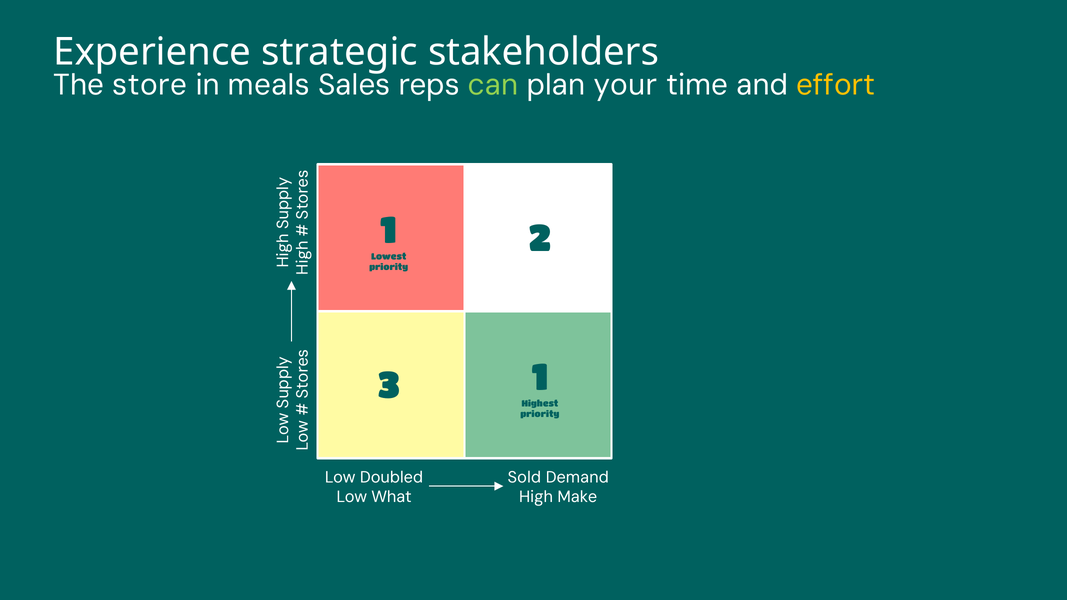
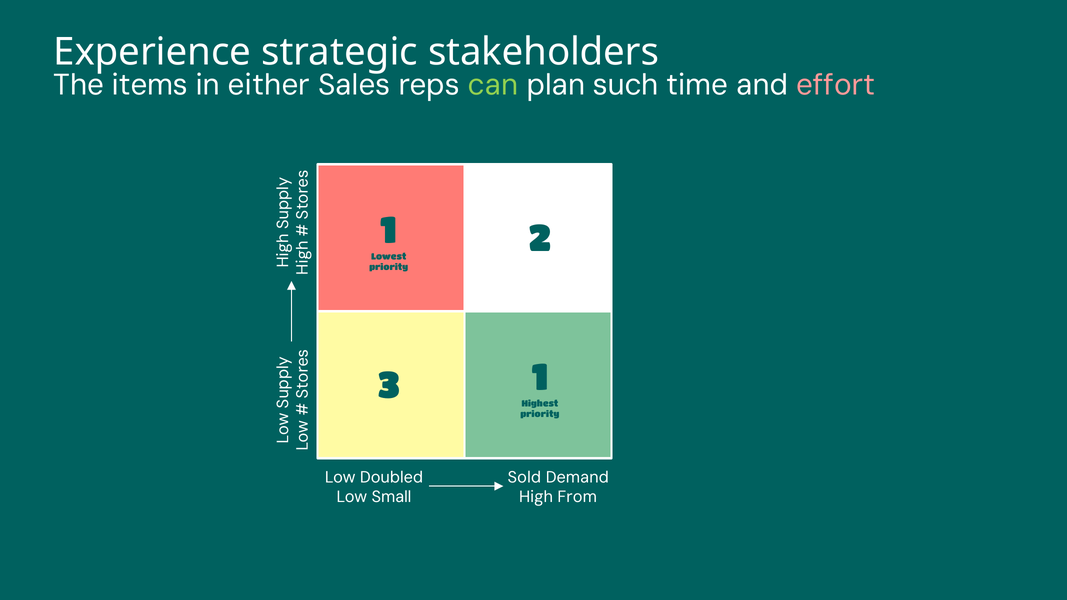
store: store -> items (150, 85)
meals: meals -> either (269, 85)
your: your -> such (626, 85)
effort colour: yellow -> pink (836, 85)
What: What -> Small (391, 497)
Make: Make -> From (577, 497)
